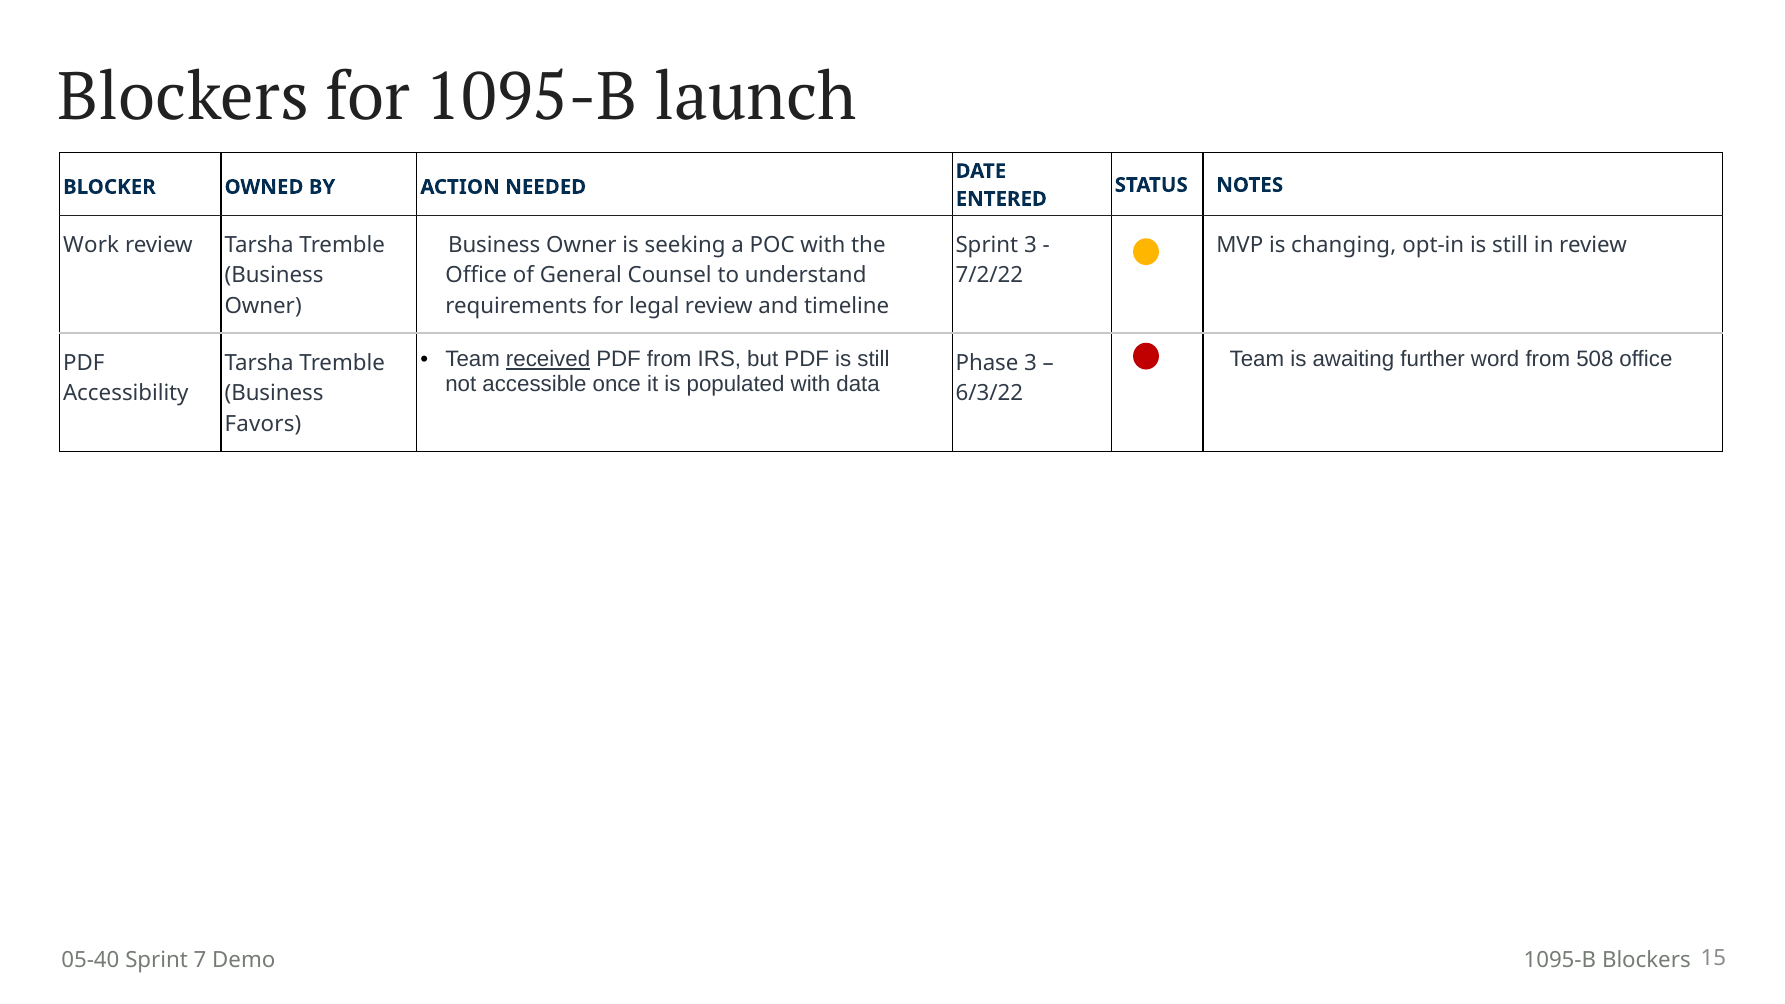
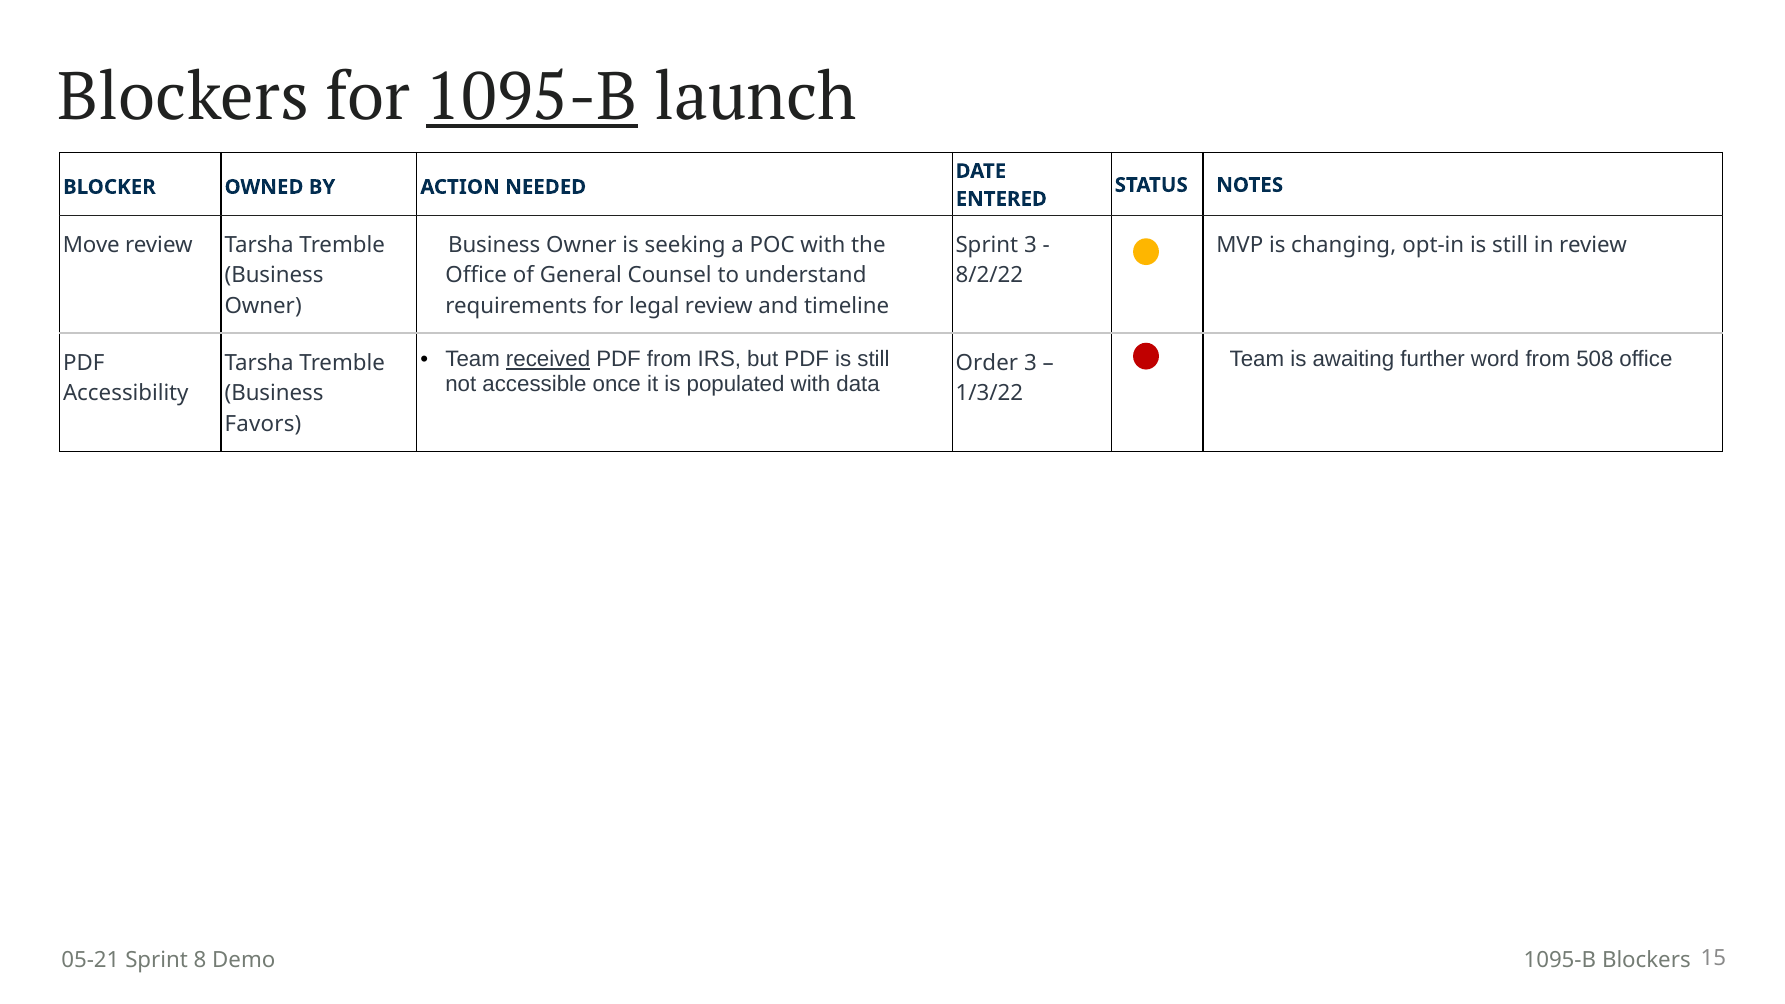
1095-B underline: none -> present (532, 97)
Work: Work -> Move (91, 245)
7/2/22: 7/2/22 -> 8/2/22 (989, 276)
Phase: Phase -> Order (987, 363)
6/3/22: 6/3/22 -> 1/3/22 (989, 394)
05-40: 05-40 -> 05-21 (90, 960)
7: 7 -> 8 (200, 960)
